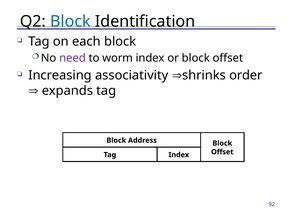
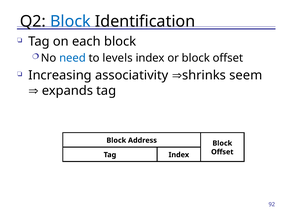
need colour: purple -> blue (73, 58)
worm: worm -> levels (118, 58)
order: order -> seem (246, 75)
